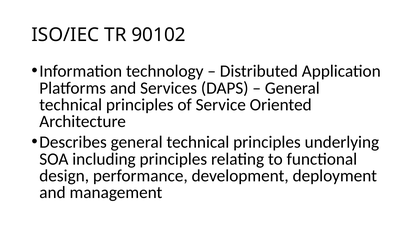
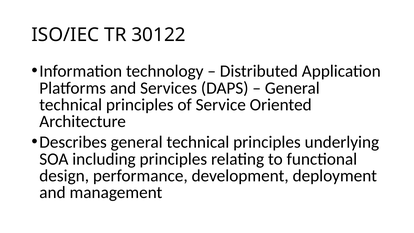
90102: 90102 -> 30122 (159, 35)
